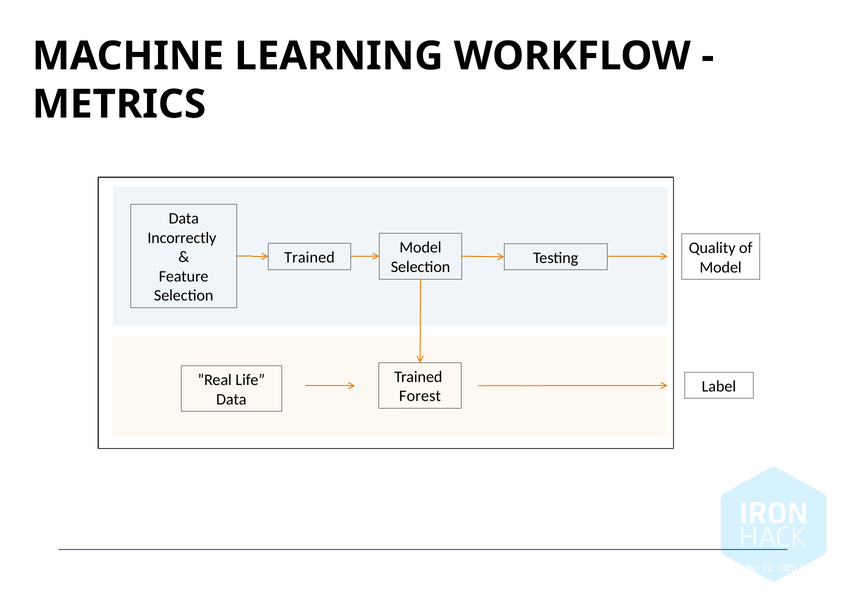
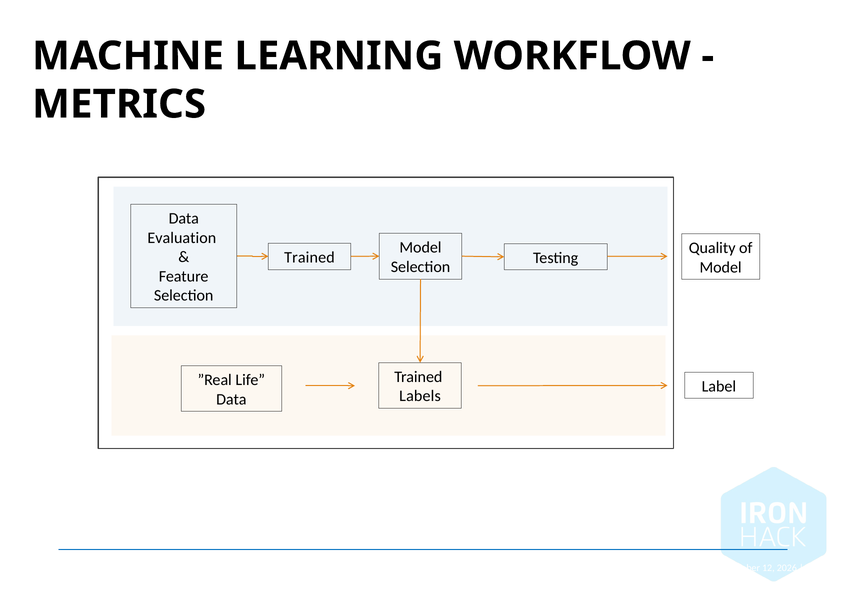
Incorrectly: Incorrectly -> Evaluation (182, 238)
Forest: Forest -> Labels (420, 396)
